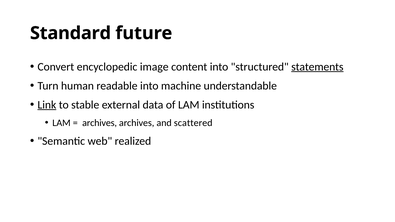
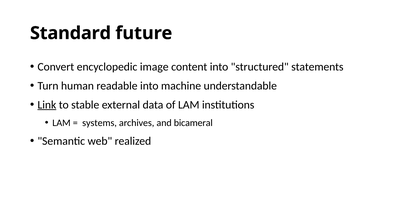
statements underline: present -> none (317, 67)
archives: archives -> systems (100, 123)
scattered: scattered -> bicameral (193, 123)
